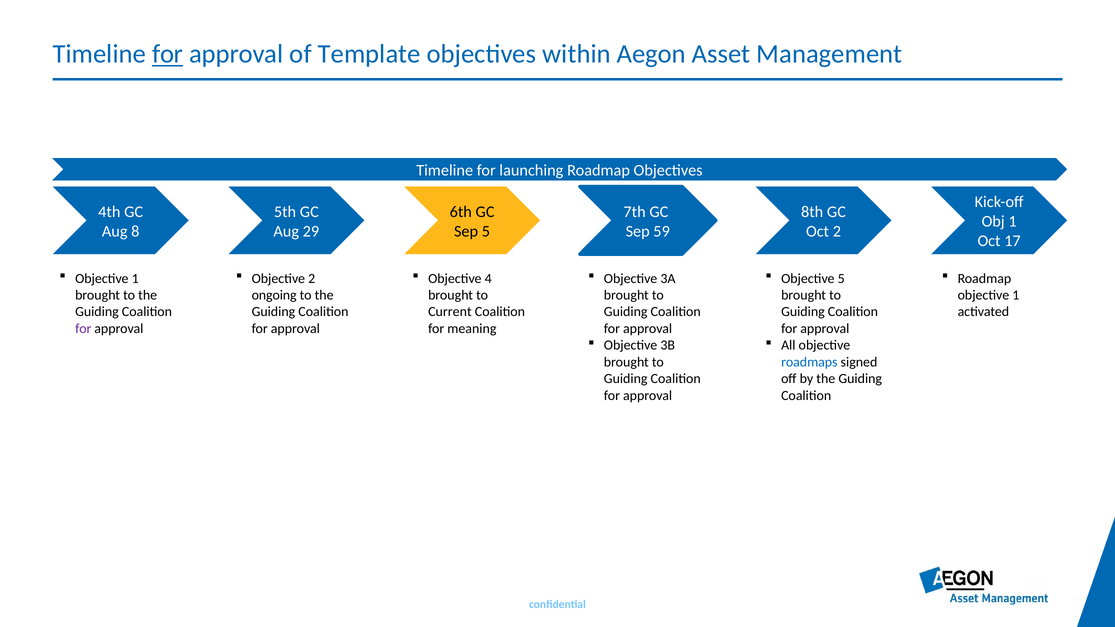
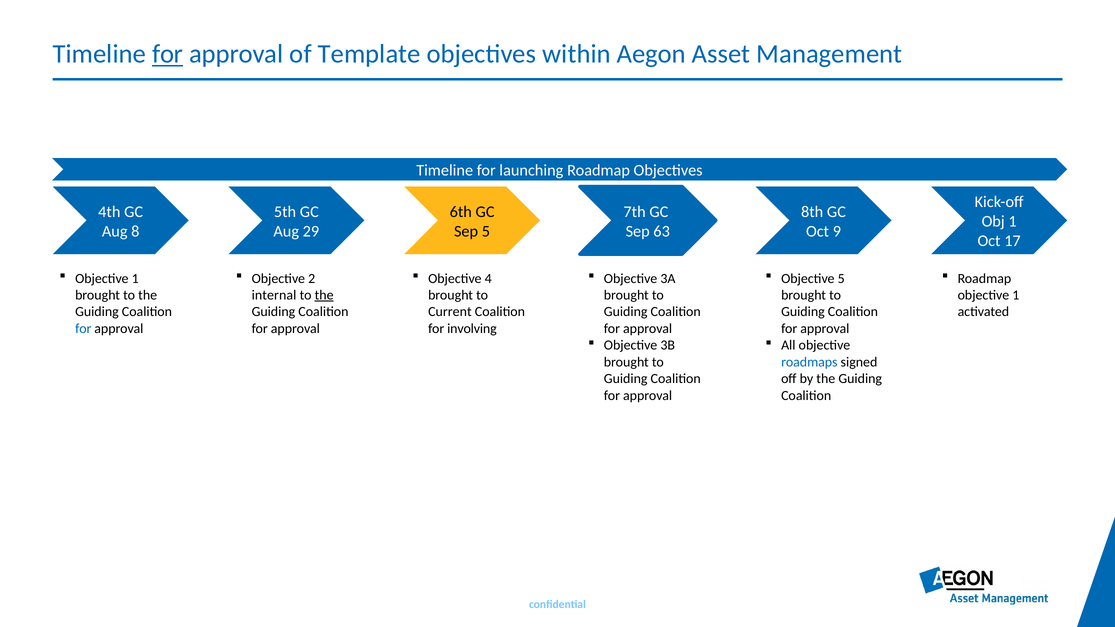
59: 59 -> 63 (662, 231)
Oct 2: 2 -> 9 (837, 231)
ongoing: ongoing -> internal (274, 295)
the underline: none -> present (324, 295)
for colour: purple -> blue (83, 329)
meaning: meaning -> involving (472, 329)
